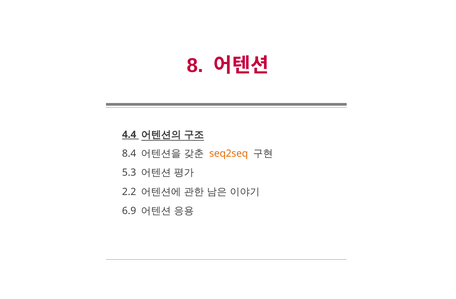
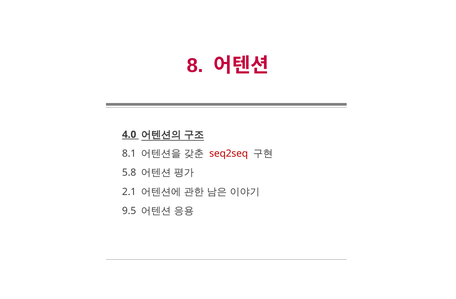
4.4: 4.4 -> 4.0 (129, 135)
8.4: 8.4 -> 8.1 (129, 154)
seq2seq colour: orange -> red (229, 154)
5.3: 5.3 -> 5.8 (129, 173)
2.2: 2.2 -> 2.1 (129, 192)
6.9: 6.9 -> 9.5 (129, 211)
